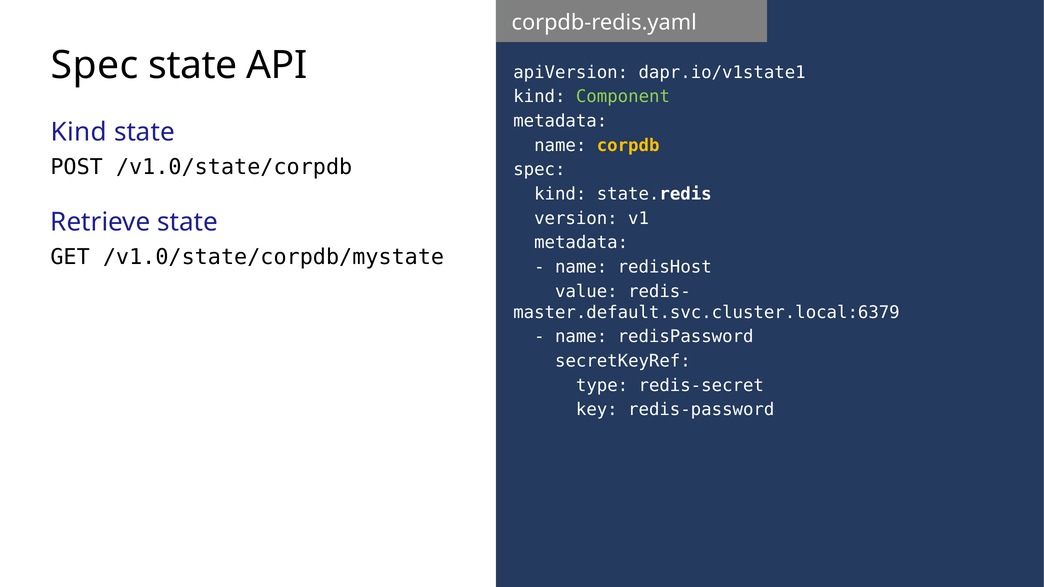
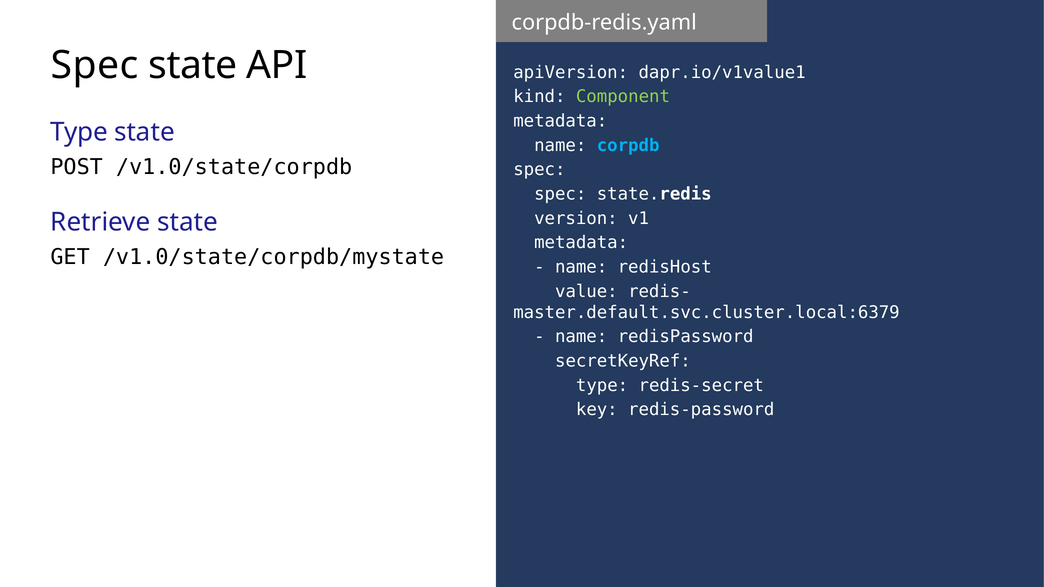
dapr.io/v1state1: dapr.io/v1state1 -> dapr.io/v1value1 (722, 72)
Kind: Kind -> Type (79, 132)
corpdb colour: yellow -> light blue (628, 145)
kind: kind -> spec (560, 194)
